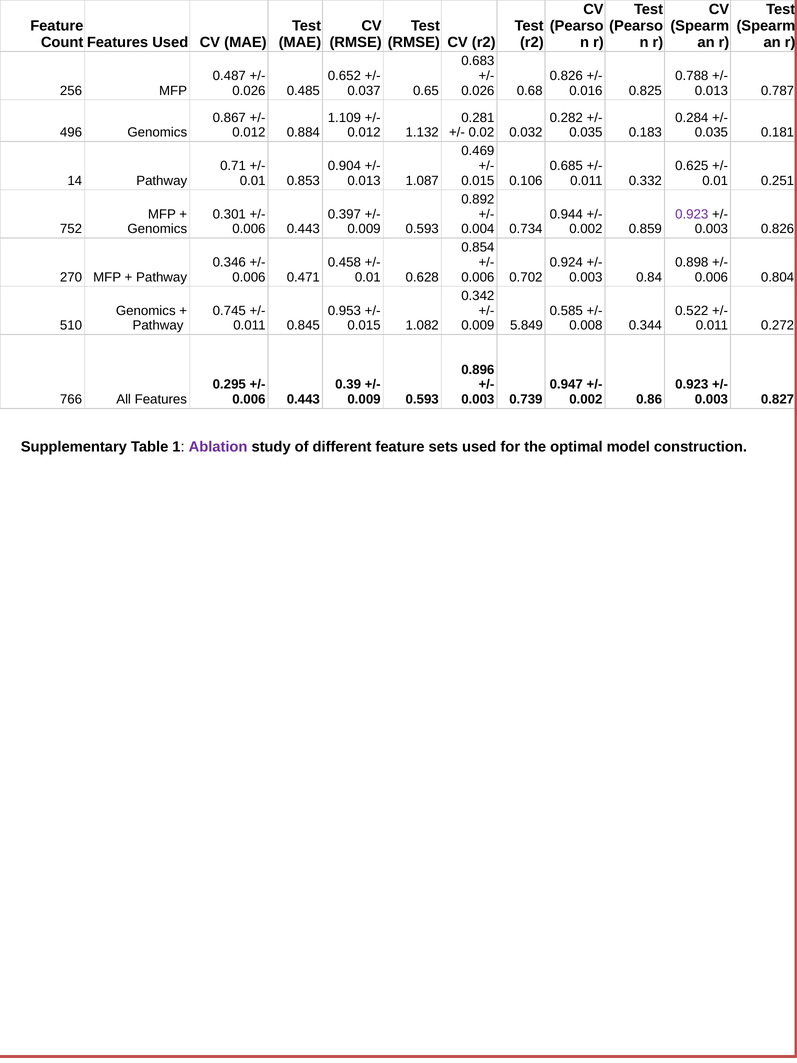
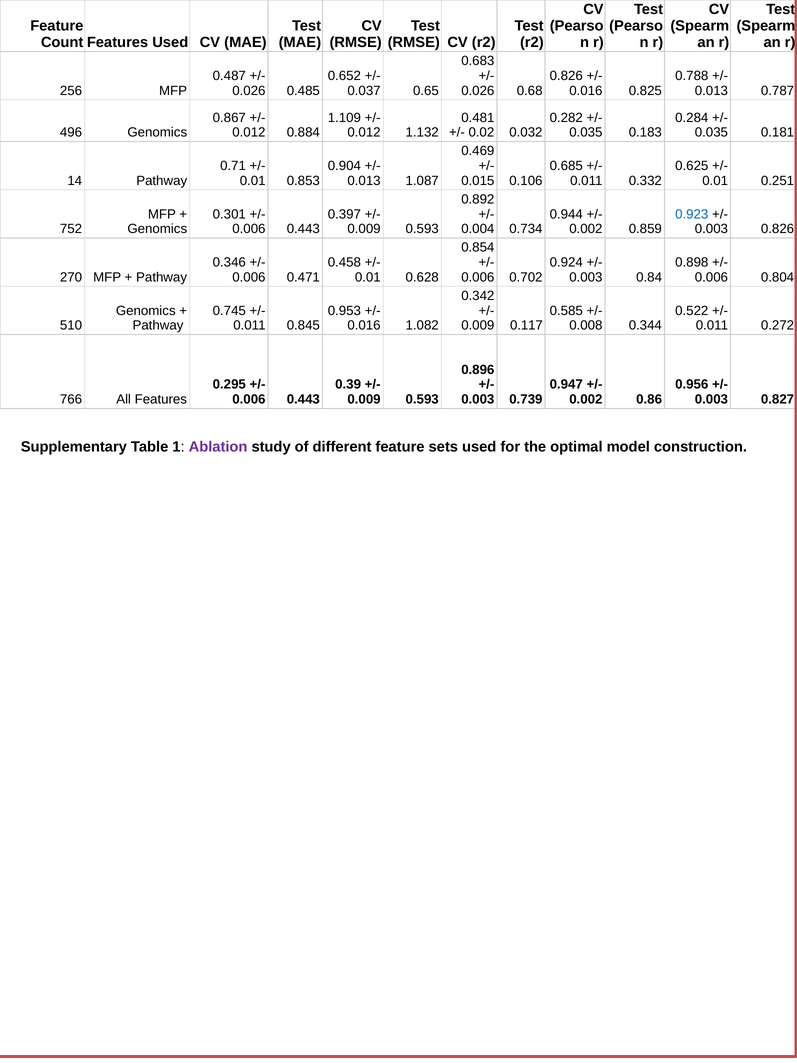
0.281: 0.281 -> 0.481 (478, 118)
0.923 colour: purple -> blue (692, 214)
0.015: 0.015 -> 0.016 (364, 325)
5.849: 5.849 -> 0.117 (526, 325)
0.923: 0.923 -> 0.956 (692, 384)
